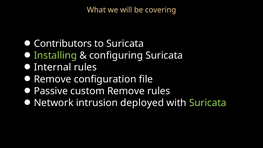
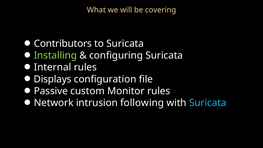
Remove: Remove -> Displays (53, 79)
custom Remove: Remove -> Monitor (126, 91)
deployed: deployed -> following (142, 103)
Suricata colour: light green -> light blue (208, 103)
